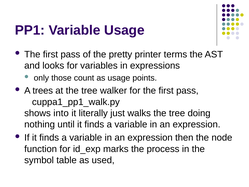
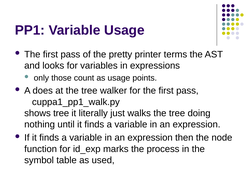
trees: trees -> does (43, 91)
shows into: into -> tree (61, 113)
